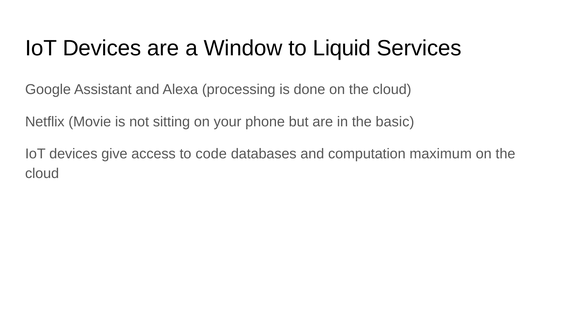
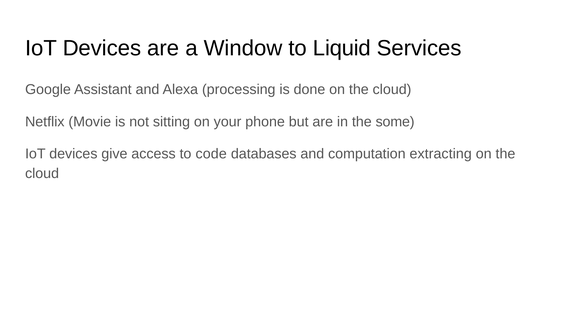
basic: basic -> some (395, 122)
maximum: maximum -> extracting (441, 154)
